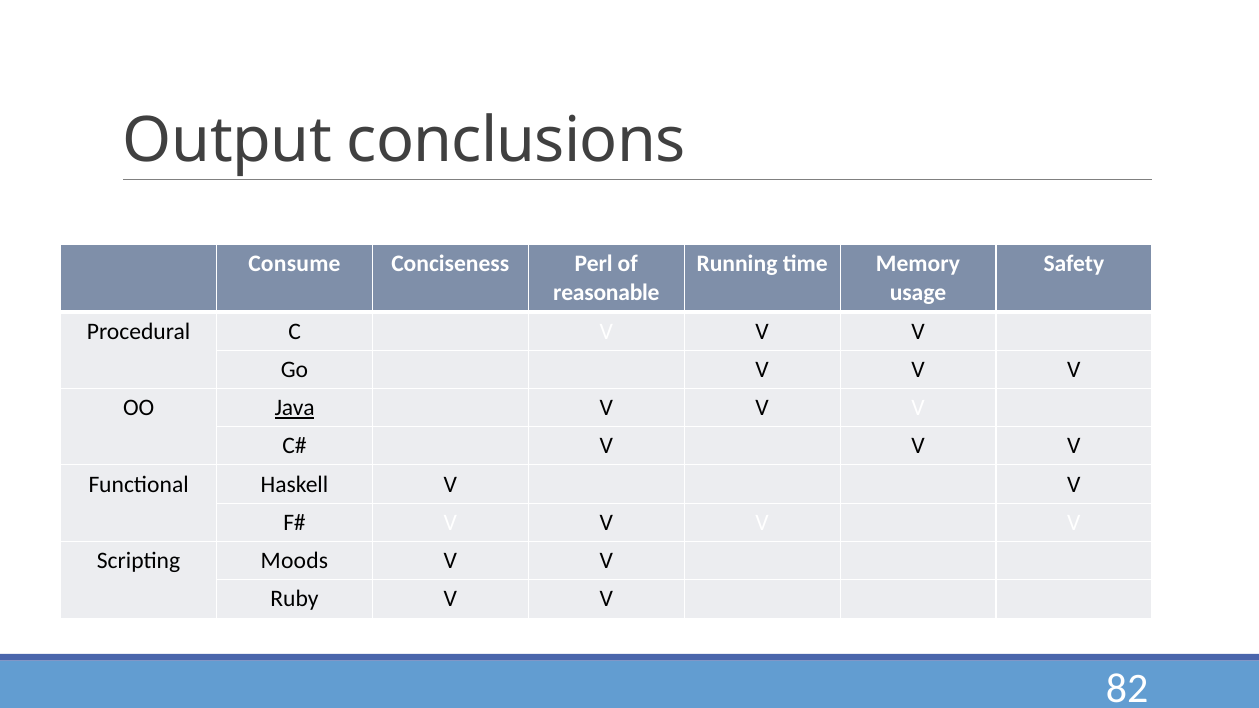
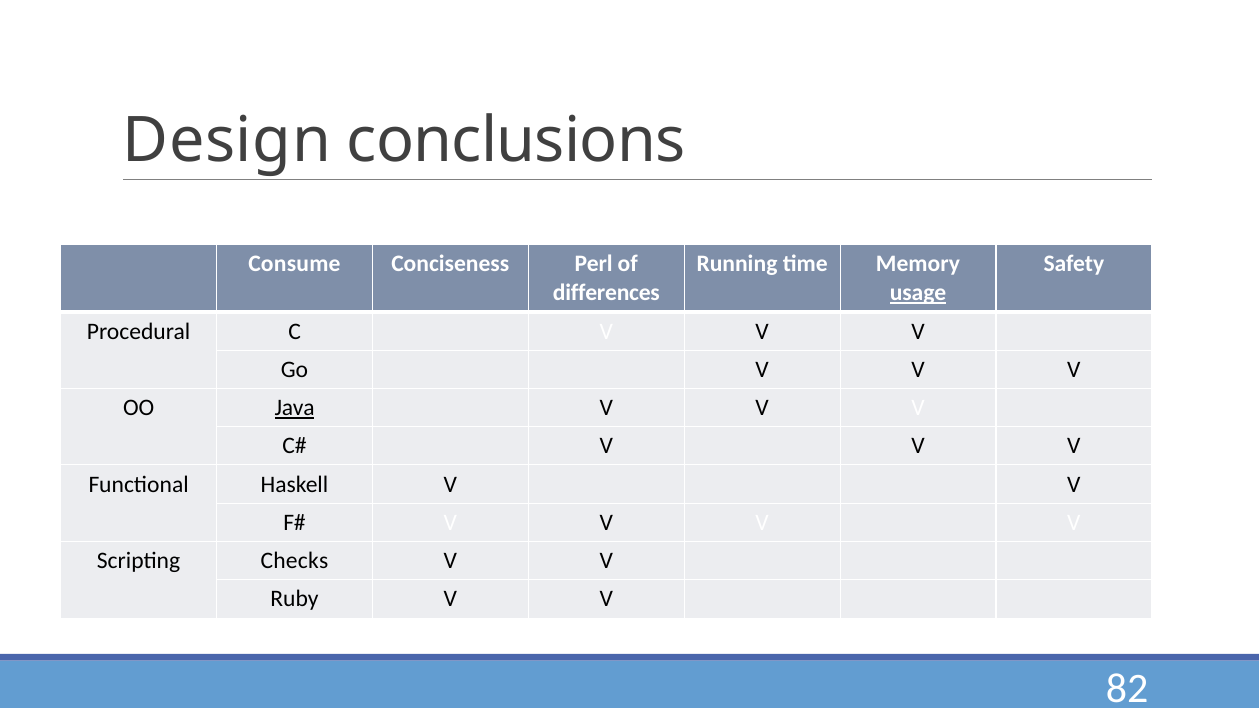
Output: Output -> Design (227, 141)
reasonable: reasonable -> differences (606, 293)
usage underline: none -> present (918, 293)
Moods: Moods -> Checks (294, 561)
